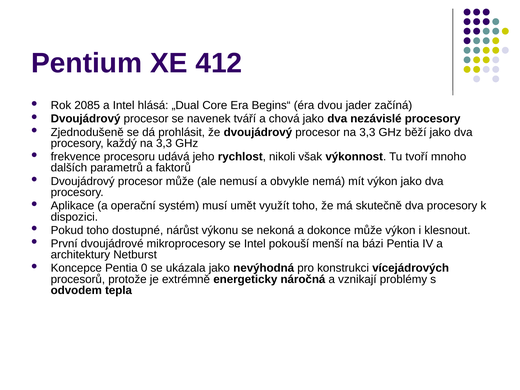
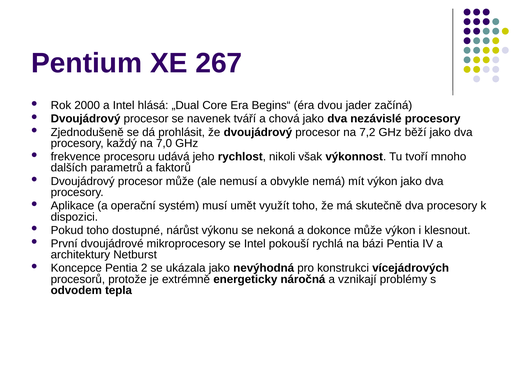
412: 412 -> 267 (219, 63)
2085: 2085 -> 2000 (87, 105)
procesor na 3,3: 3,3 -> 7,2 (367, 132)
každý na 3,3: 3,3 -> 7,0 (164, 143)
menší: menší -> rychlá (328, 244)
0: 0 -> 2 (144, 268)
